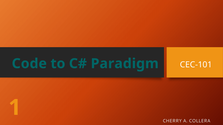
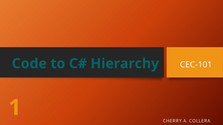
Paradigm: Paradigm -> Hierarchy (125, 64)
